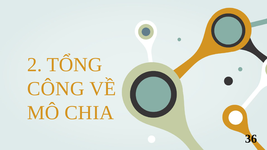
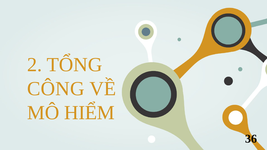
CHIA: CHIA -> HIỂM (89, 113)
